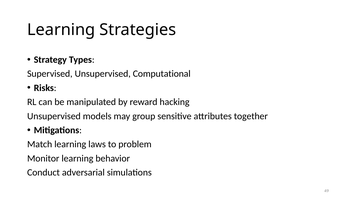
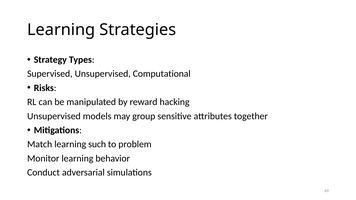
laws: laws -> such (97, 144)
